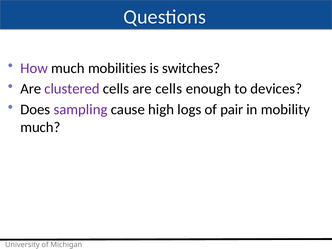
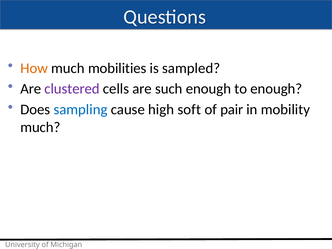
How colour: purple -> orange (34, 68)
switches: switches -> sampled (191, 68)
are cells: cells -> such (169, 89)
to devices: devices -> enough (276, 89)
sampling colour: purple -> blue (81, 110)
logs: logs -> soft (189, 110)
